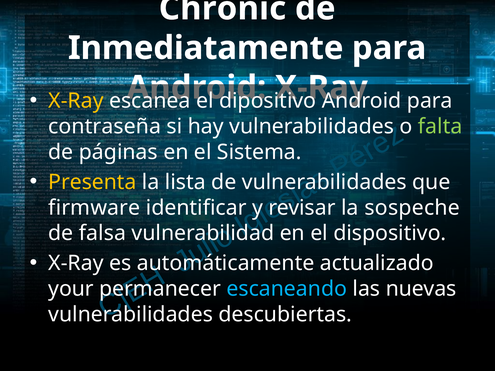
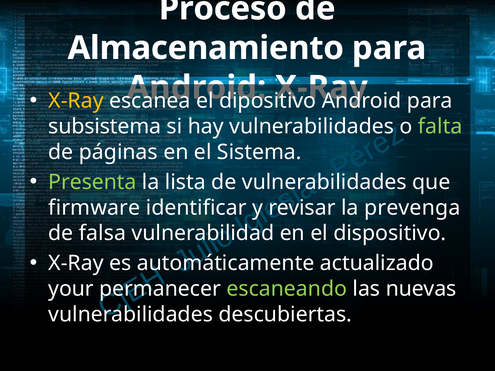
Chronic: Chronic -> Proceso (223, 9)
Inmediatamente: Inmediatamente -> Almacenamiento (206, 48)
contraseña: contraseña -> subsistema (105, 127)
Presenta colour: yellow -> light green (92, 182)
sospeche: sospeche -> prevenga (412, 208)
escaneando colour: light blue -> light green (287, 289)
